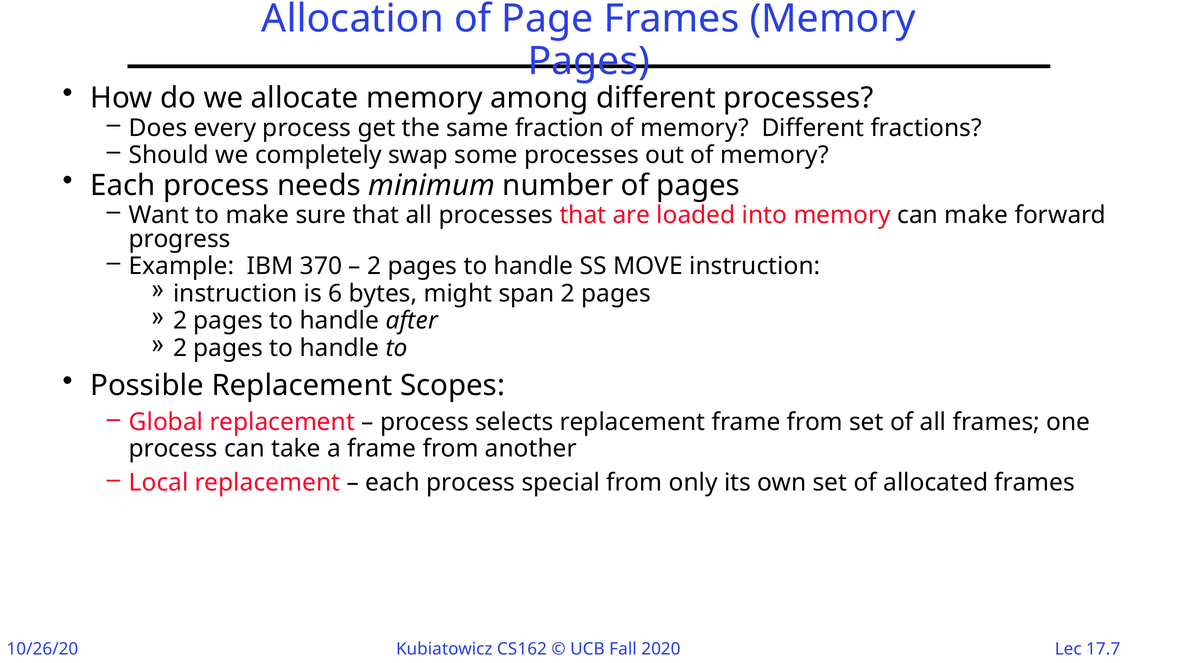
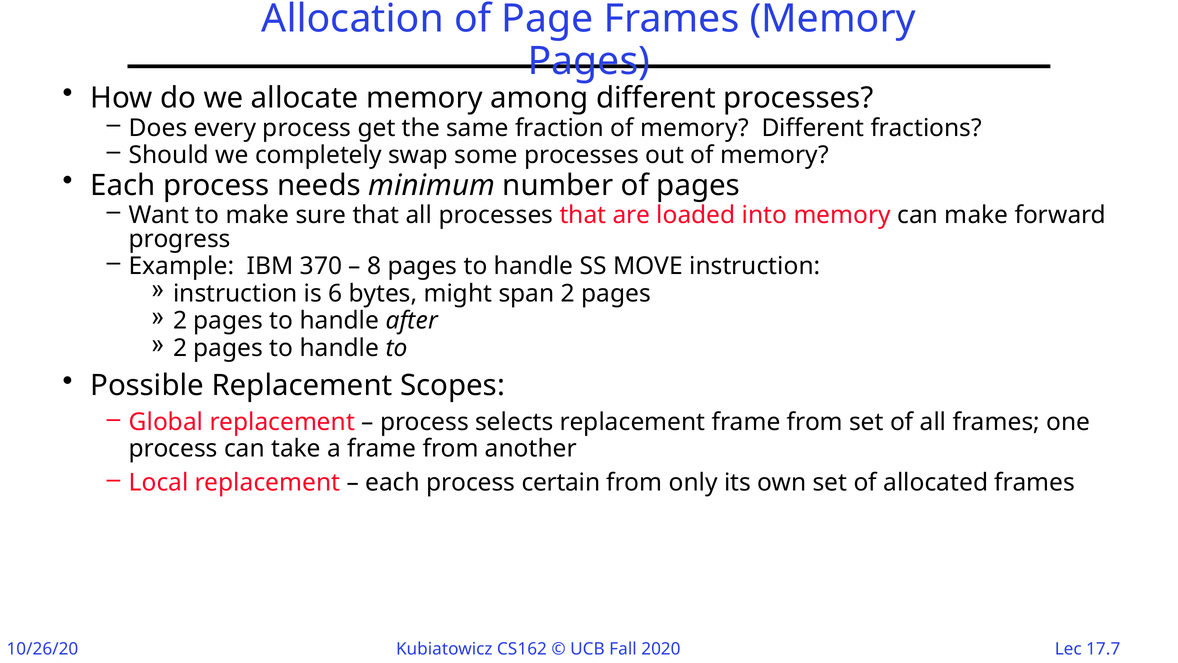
2: 2 -> 8 (374, 266)
special: special -> certain (561, 482)
